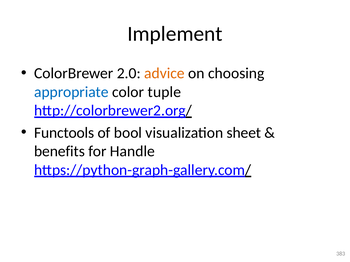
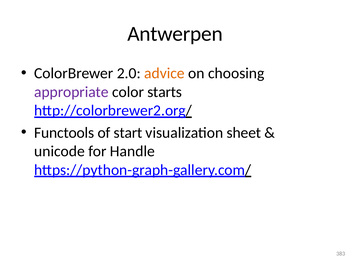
Implement: Implement -> Antwerpen (175, 34)
appropriate colour: blue -> purple (71, 92)
tuple: tuple -> starts (165, 92)
bool: bool -> start (128, 133)
benefits: benefits -> unicode (59, 152)
